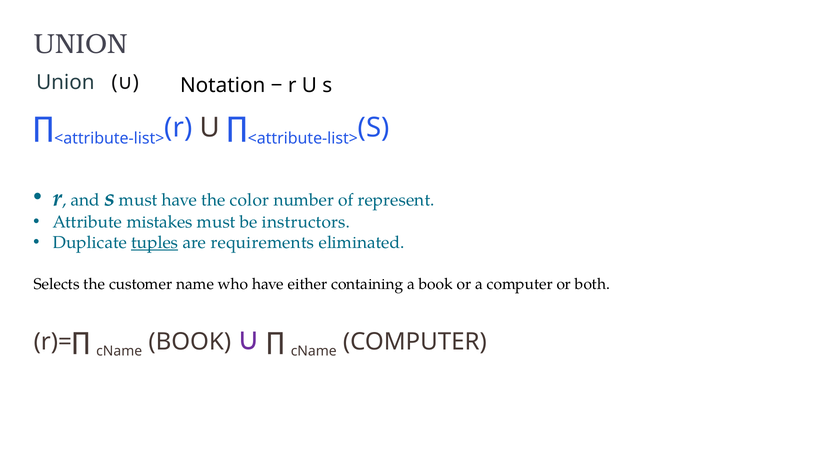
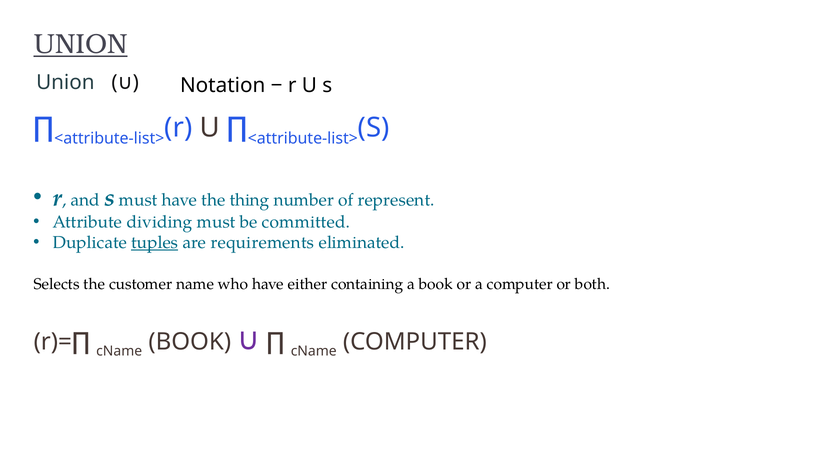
UNION underline: none -> present (81, 44)
color: color -> thing (250, 200)
mistakes: mistakes -> dividing (160, 222)
instructors: instructors -> committed (306, 222)
